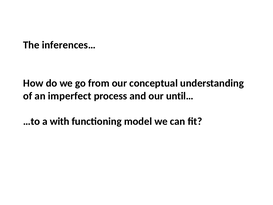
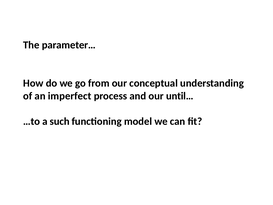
inferences…: inferences… -> parameter… (69, 45)
with: with -> such (60, 121)
